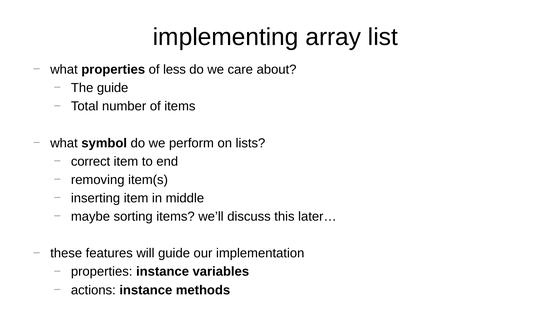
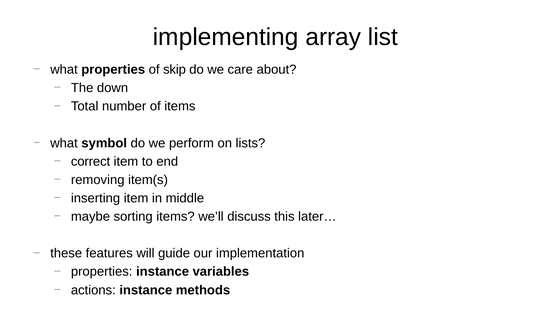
less: less -> skip (174, 70)
The guide: guide -> down (113, 88)
